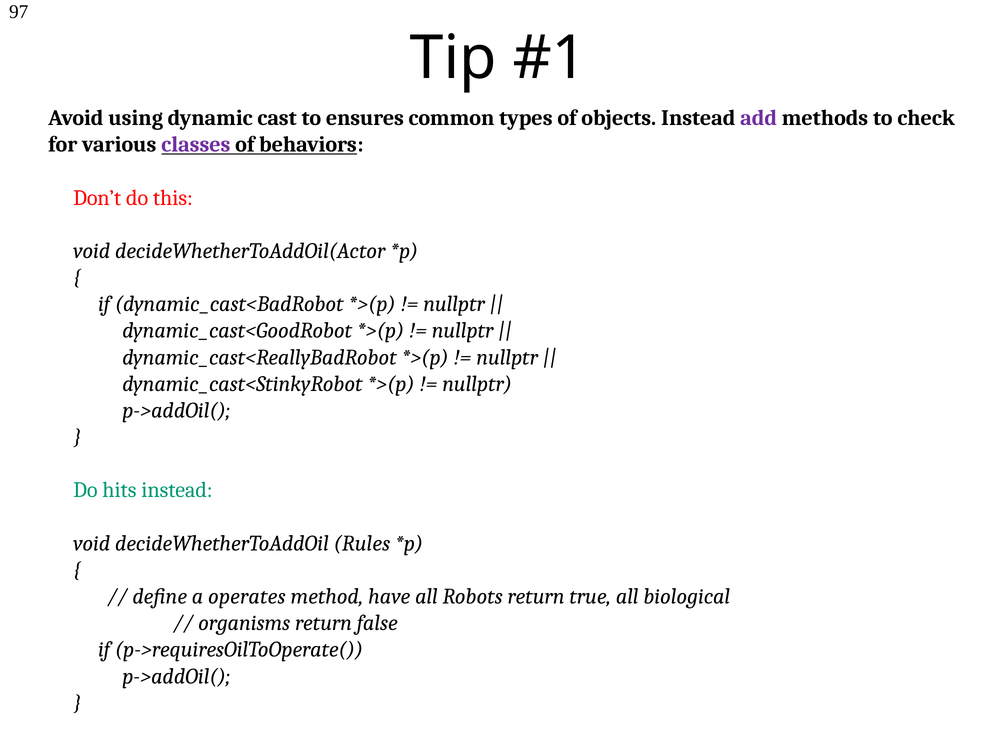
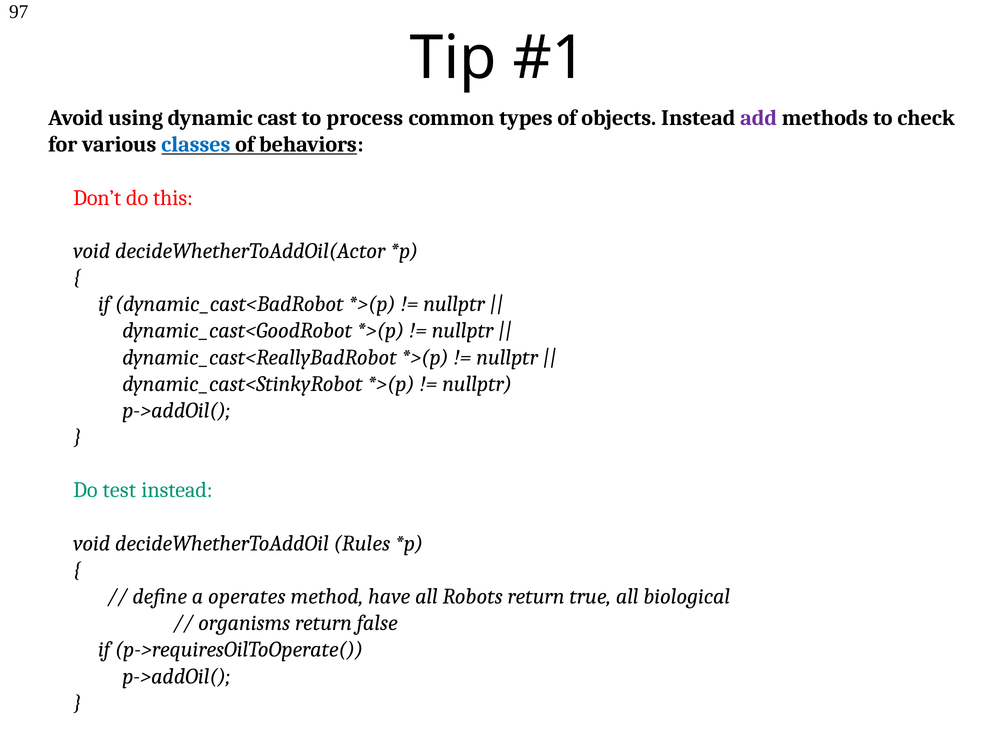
ensures: ensures -> process (365, 118)
classes colour: purple -> blue (196, 145)
hits: hits -> test (119, 490)
